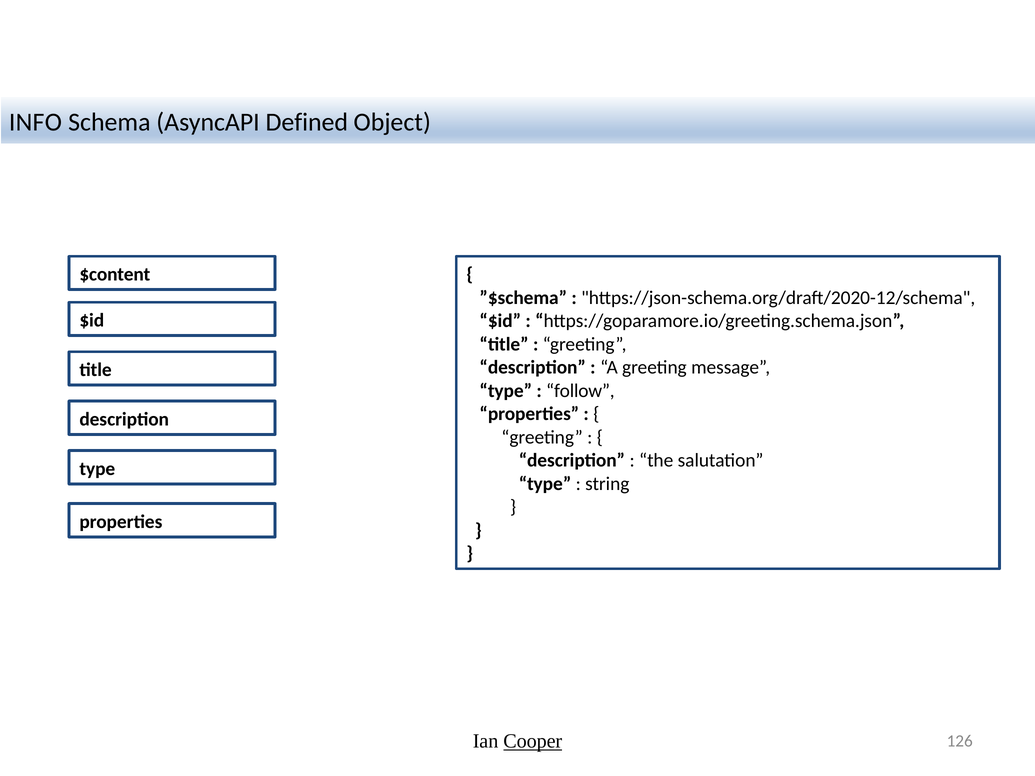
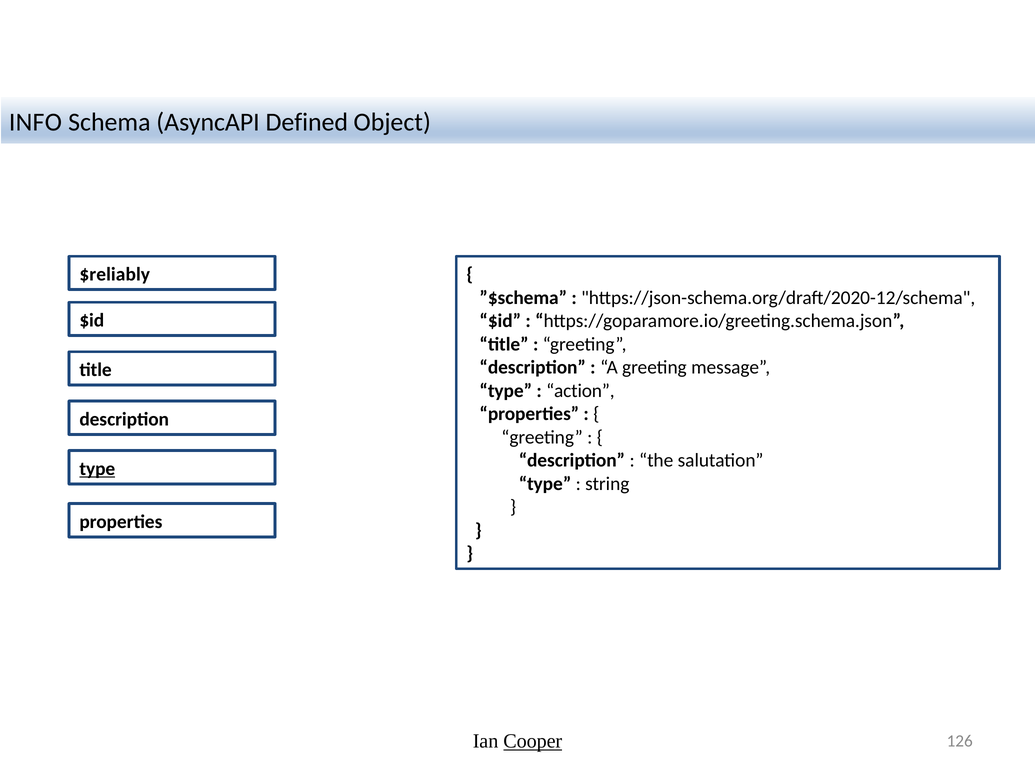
$content: $content -> $reliably (115, 274)
follow: follow -> action (580, 391)
type underline: none -> present (97, 469)
